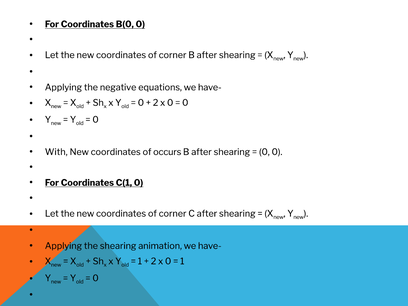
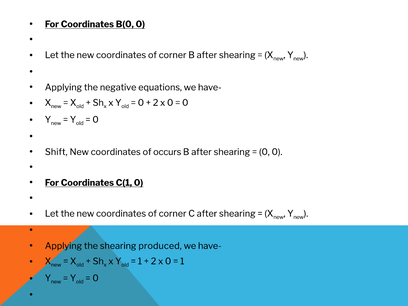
With: With -> Shift (56, 152)
animation: animation -> produced (160, 246)
